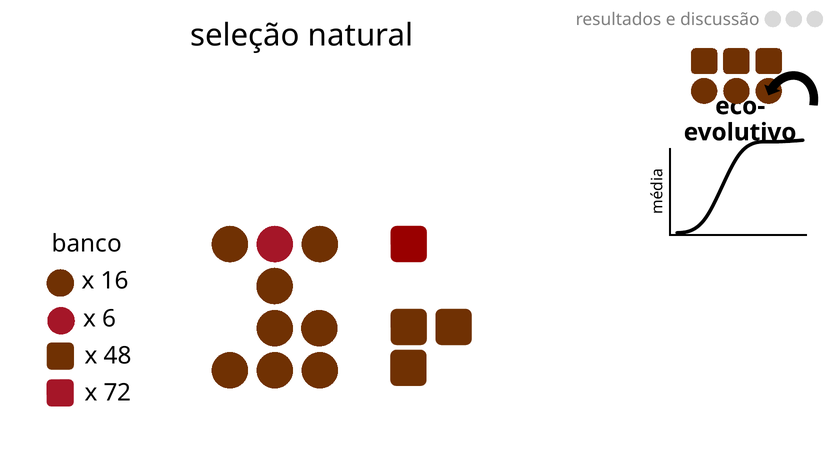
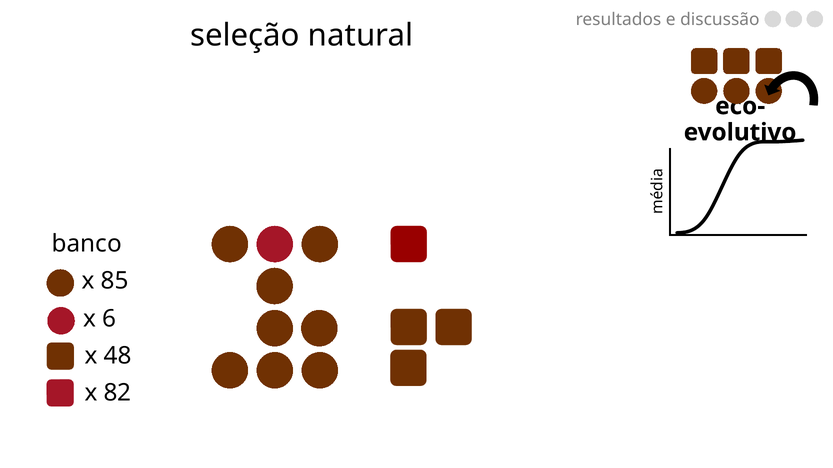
16: 16 -> 85 (115, 281)
72: 72 -> 82 (117, 393)
